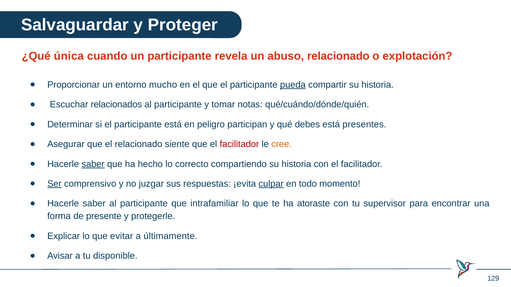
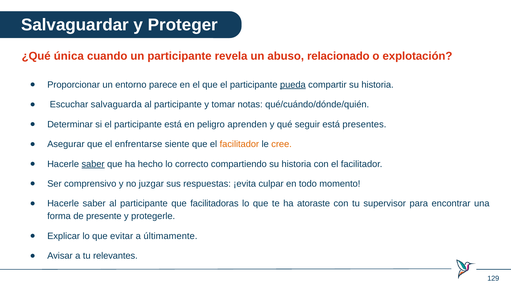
mucho: mucho -> parece (163, 85)
relacionados: relacionados -> salvaguarda (116, 105)
participan: participan -> aprenden (247, 125)
debes: debes -> seguir (307, 125)
el relacionado: relacionado -> enfrentarse (139, 144)
facilitador colour: red -> orange (239, 144)
Ser underline: present -> none (54, 184)
culpar underline: present -> none (271, 184)
intrafamiliar: intrafamiliar -> facilitadoras (214, 204)
disponible: disponible -> relevantes (115, 256)
